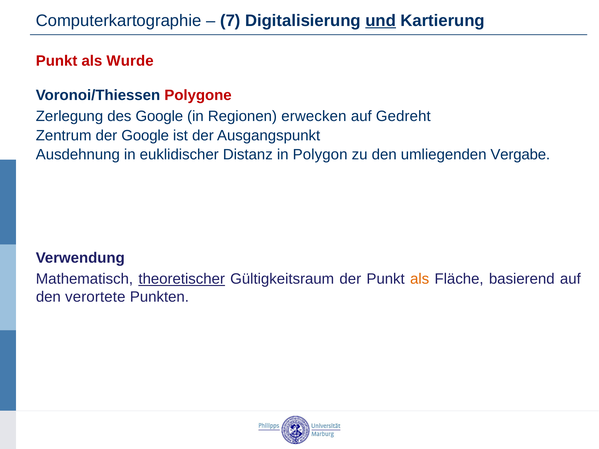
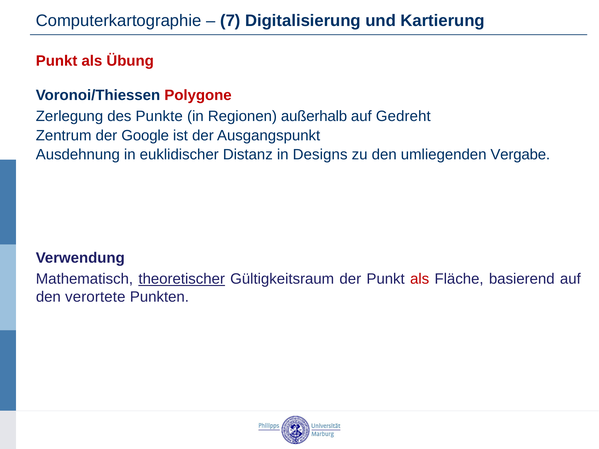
und underline: present -> none (381, 21)
Wurde: Wurde -> Übung (130, 61)
des Google: Google -> Punkte (159, 116)
erwecken: erwecken -> außerhalb (314, 116)
Polygon: Polygon -> Designs (320, 155)
als colour: orange -> red (420, 279)
